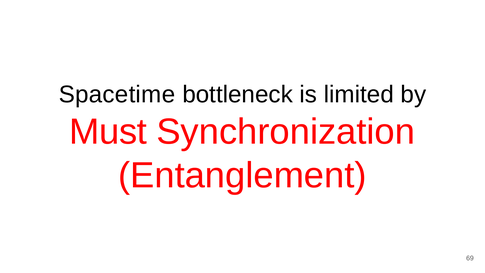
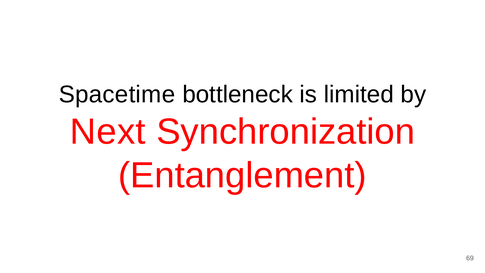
Must: Must -> Next (108, 132)
